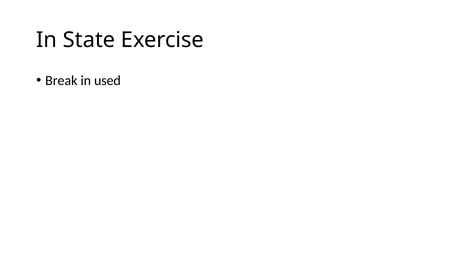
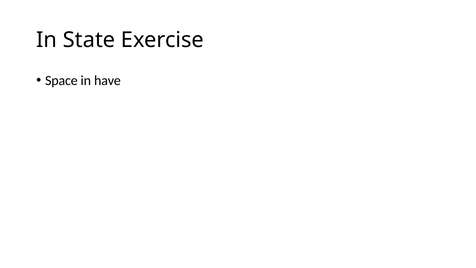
Break: Break -> Space (61, 80)
used: used -> have (107, 80)
